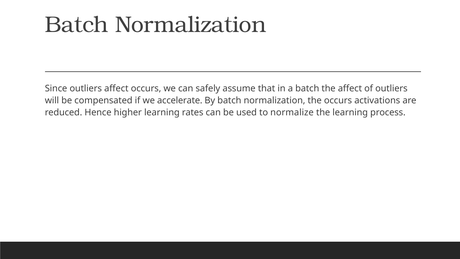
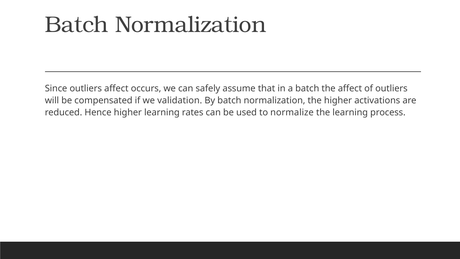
accelerate: accelerate -> validation (180, 100)
the occurs: occurs -> higher (338, 100)
